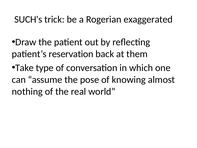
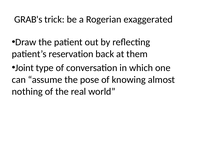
SUCH's: SUCH's -> GRAB's (28, 19)
Take: Take -> Joint (24, 68)
